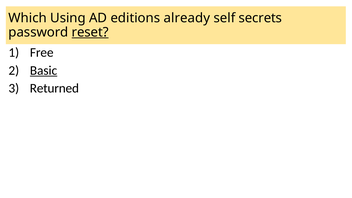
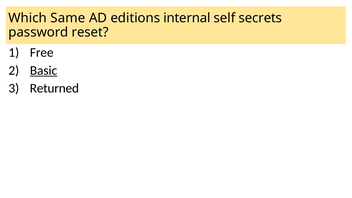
Using: Using -> Same (68, 18)
already: already -> internal (187, 18)
reset underline: present -> none (90, 32)
